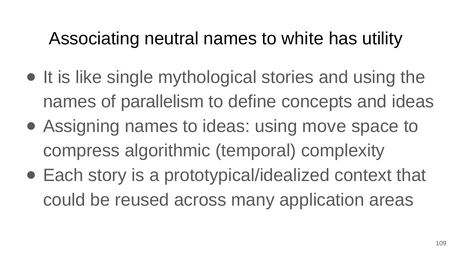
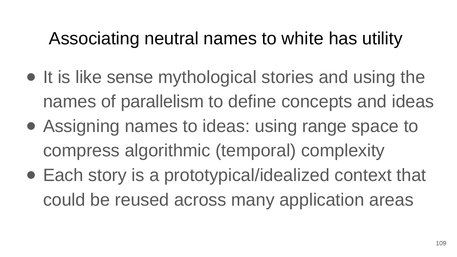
single: single -> sense (130, 77)
move: move -> range (324, 126)
